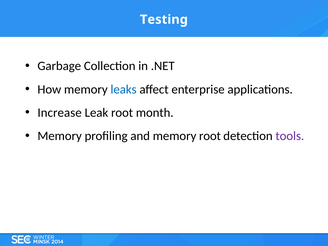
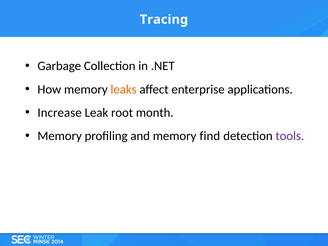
Testing: Testing -> Tracing (164, 20)
leaks colour: blue -> orange (124, 89)
memory root: root -> find (210, 136)
